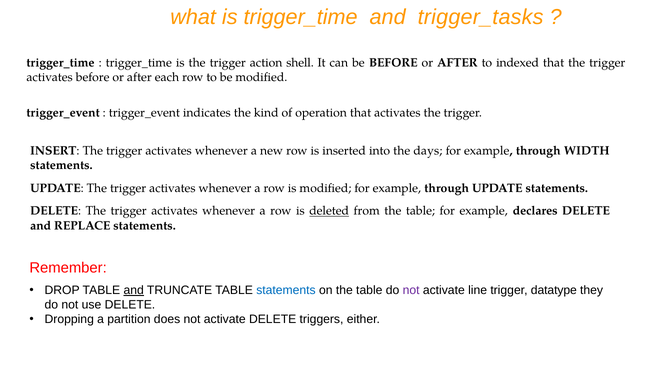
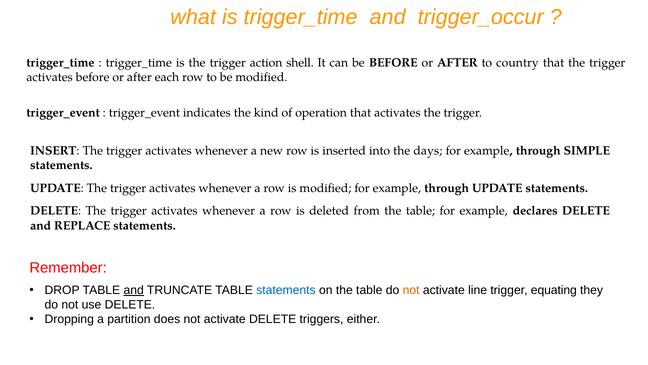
trigger_tasks: trigger_tasks -> trigger_occur (481, 17)
indexed: indexed -> country (517, 63)
WIDTH: WIDTH -> SIMPLE (587, 151)
deleted underline: present -> none (329, 211)
not colour: purple -> orange (411, 290)
datatype: datatype -> equating (554, 290)
